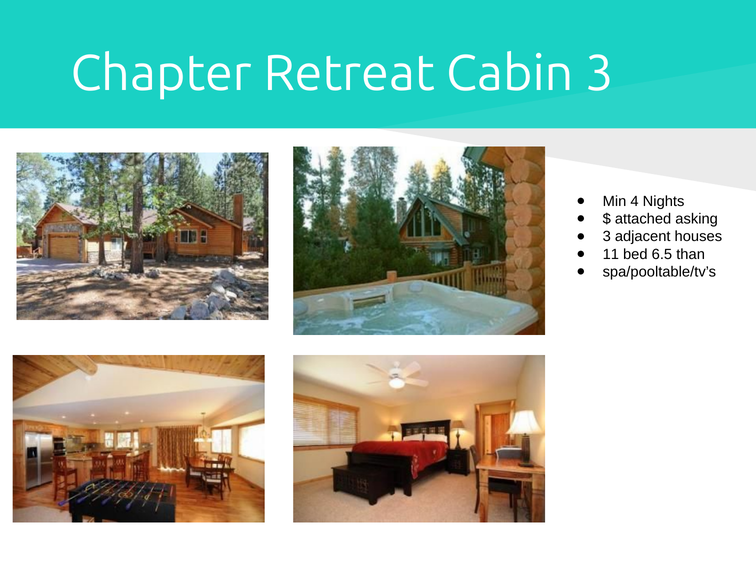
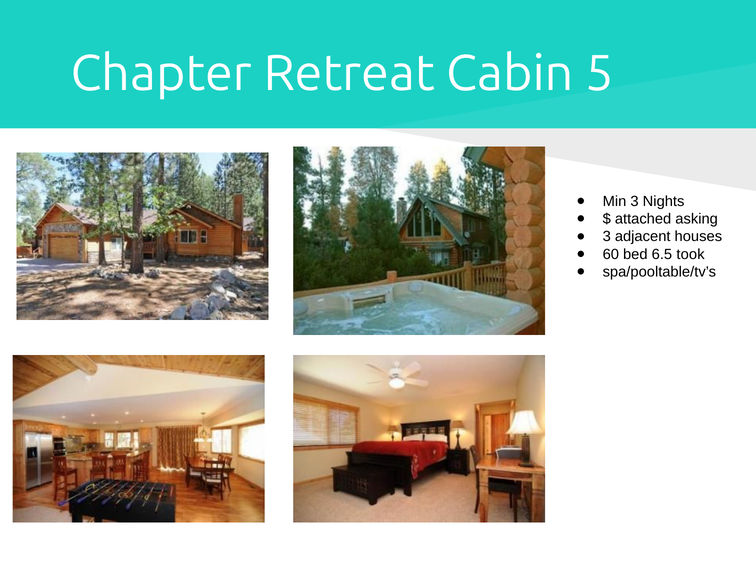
Cabin 3: 3 -> 5 (599, 73)
Min 4: 4 -> 3 (635, 201)
11: 11 -> 60 (611, 254)
than: than -> took (691, 254)
